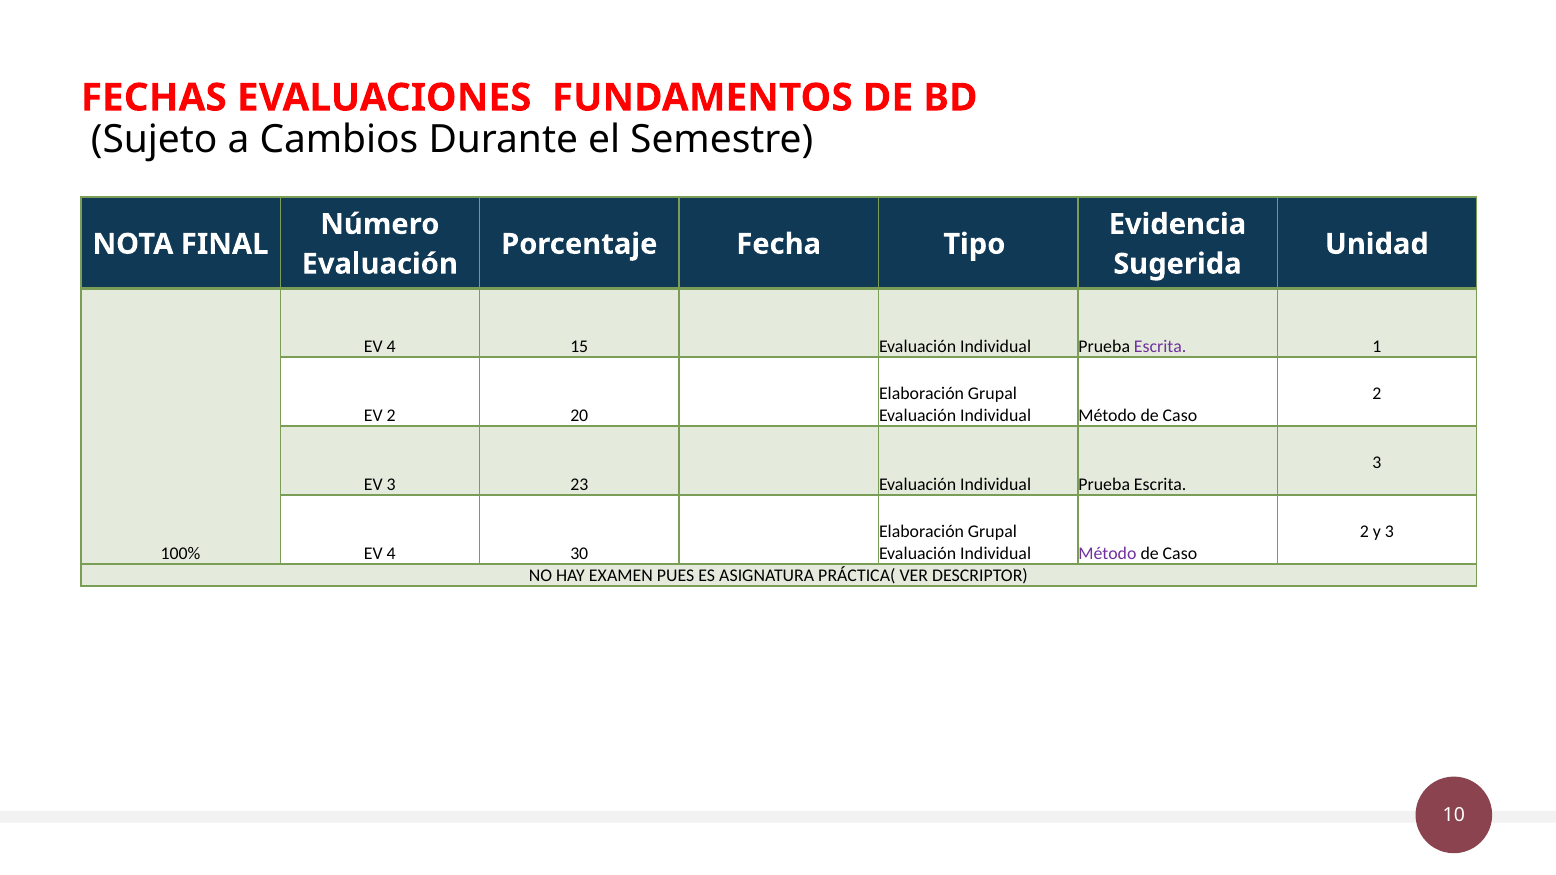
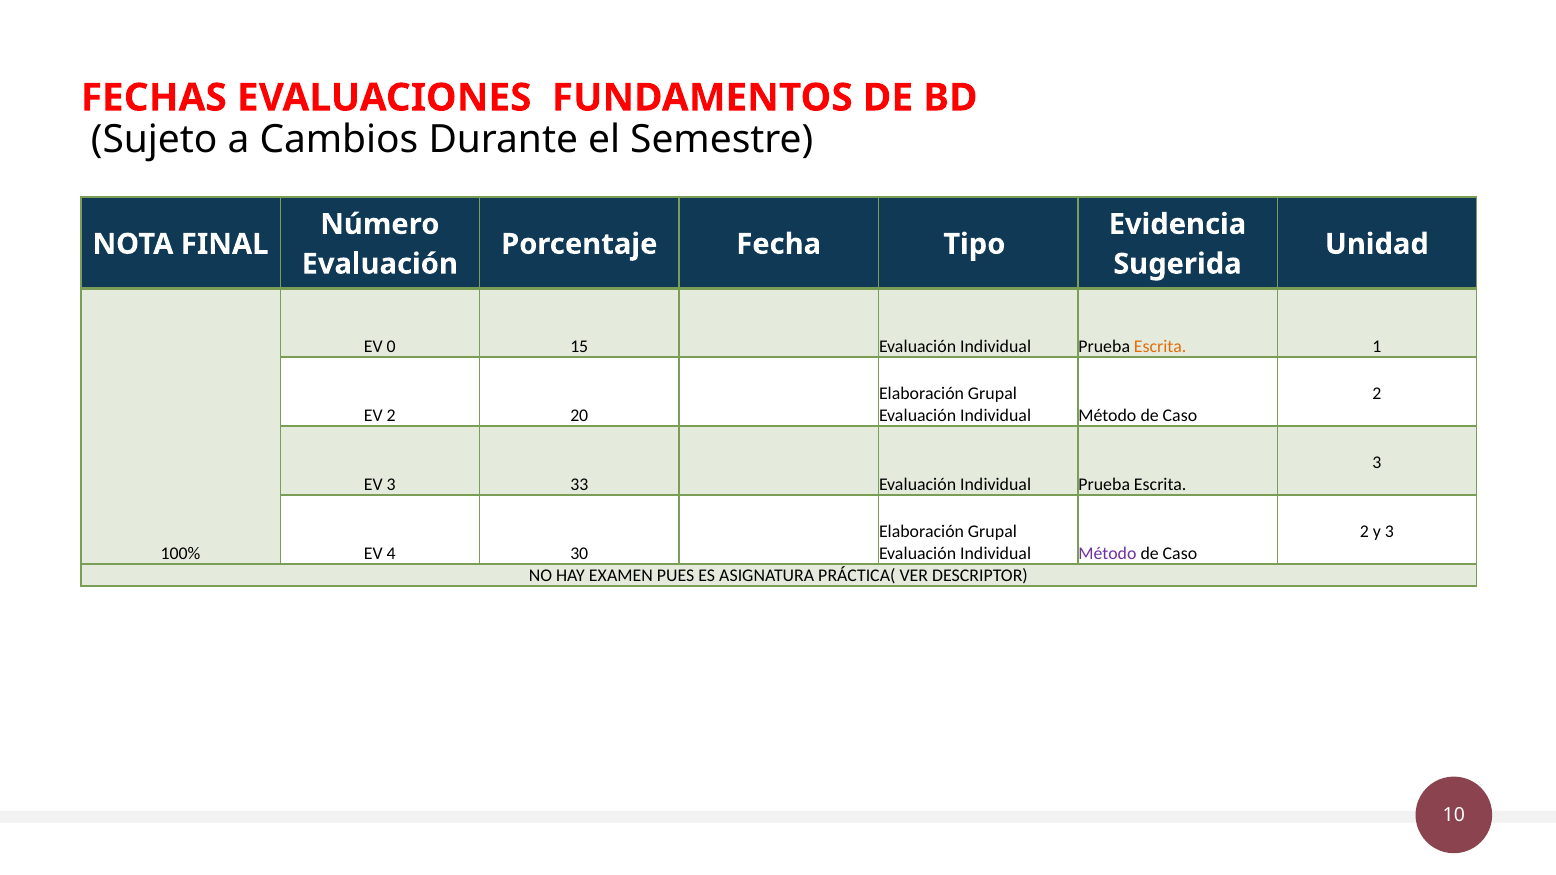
4: 4 -> 0 (391, 346)
Escrita colour: purple -> orange (1160, 346)
23: 23 -> 33 (579, 484)
